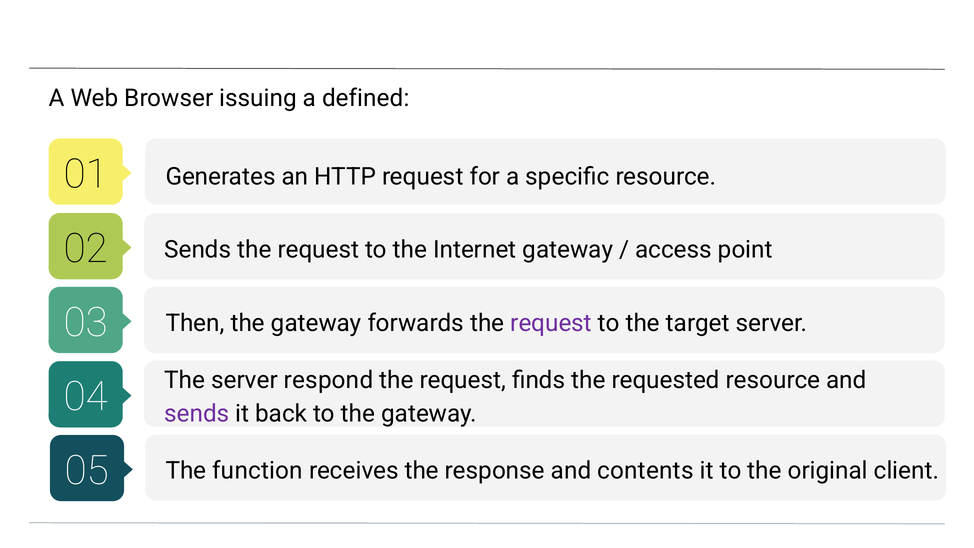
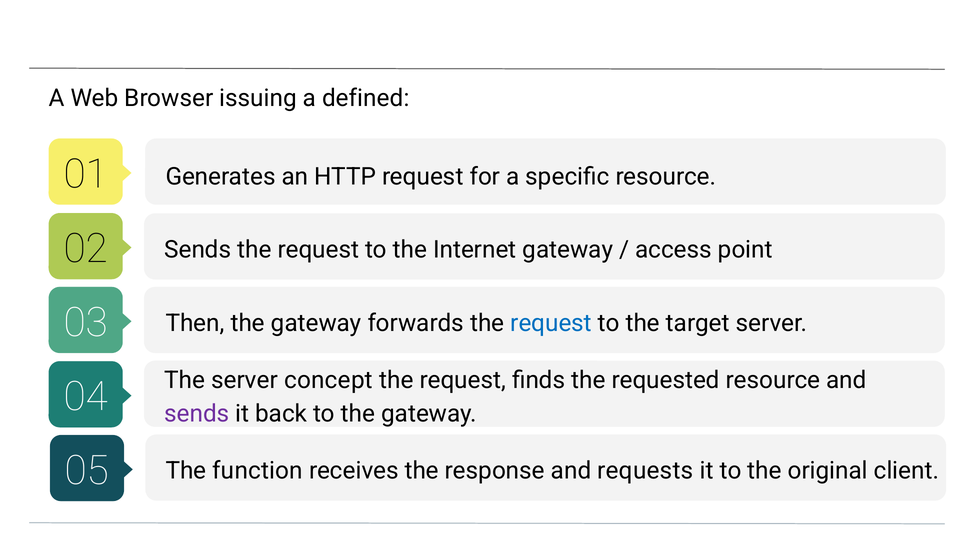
request colour: purple -> blue (551, 323)
respond: respond -> concept (328, 380)
contents: contents -> requests (645, 471)
